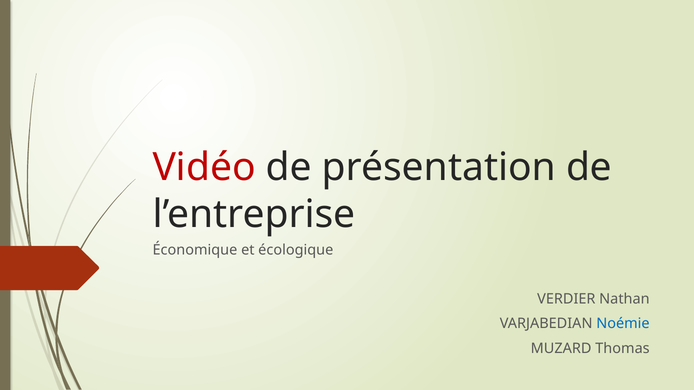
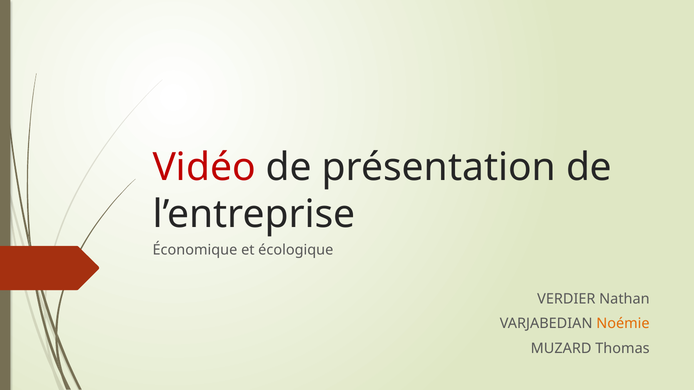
Noémie colour: blue -> orange (623, 324)
